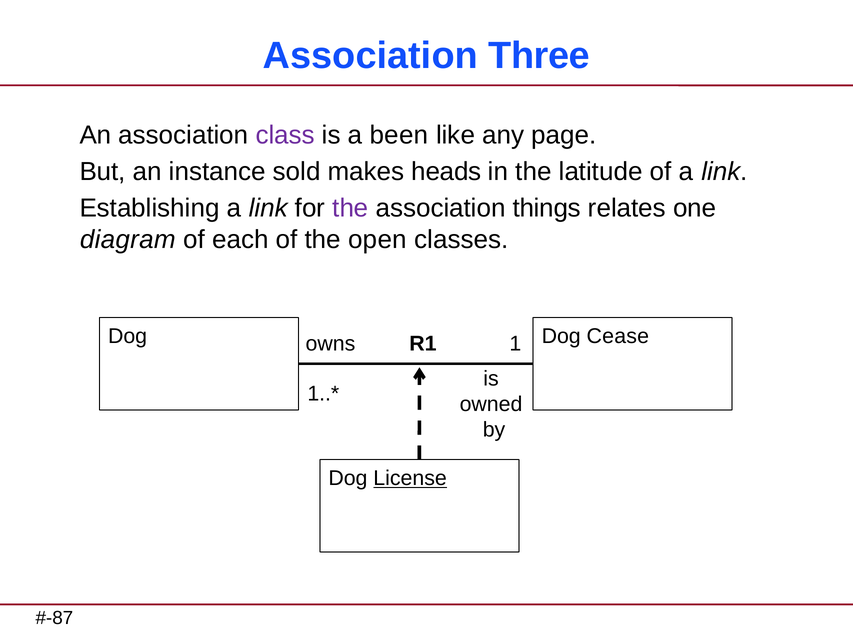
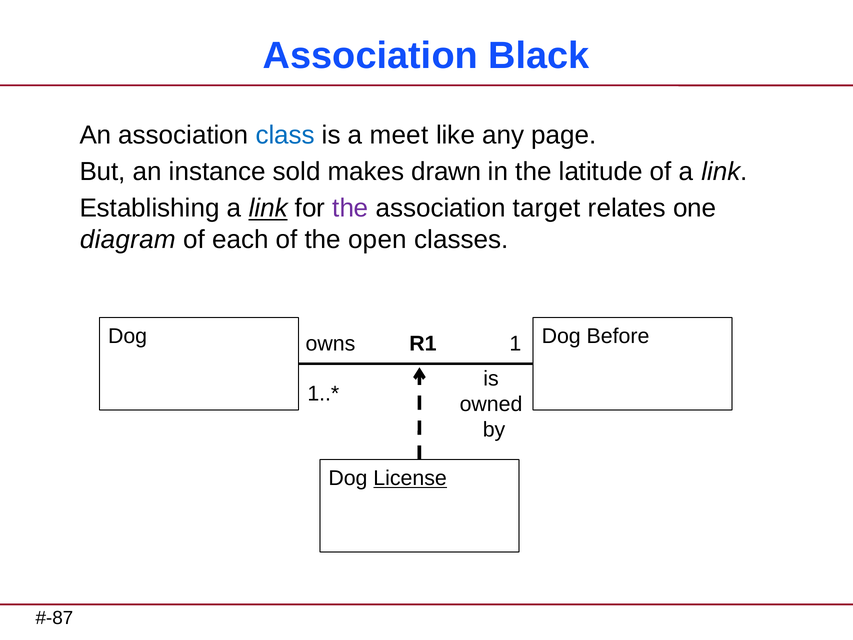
Three: Three -> Black (539, 56)
class colour: purple -> blue (285, 135)
been: been -> meet (399, 135)
heads: heads -> drawn (446, 172)
link underline: none -> present (268, 208)
things: things -> target (547, 208)
Cease: Cease -> Before (618, 336)
